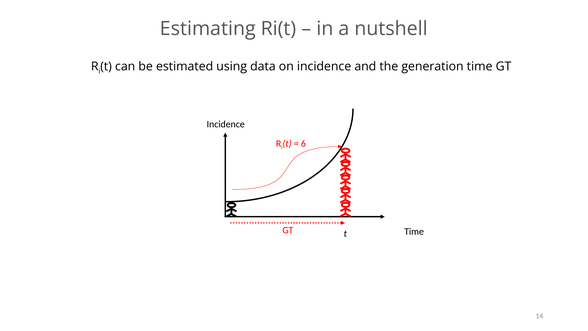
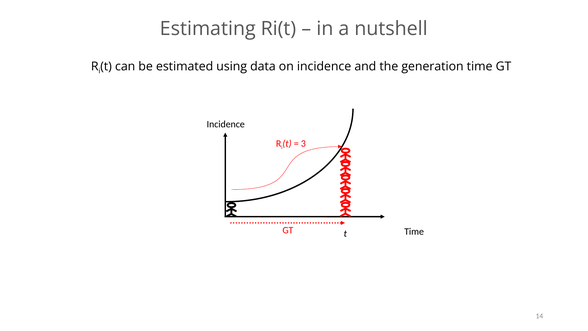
6: 6 -> 3 (303, 143)
